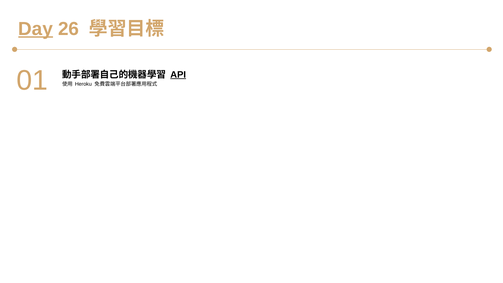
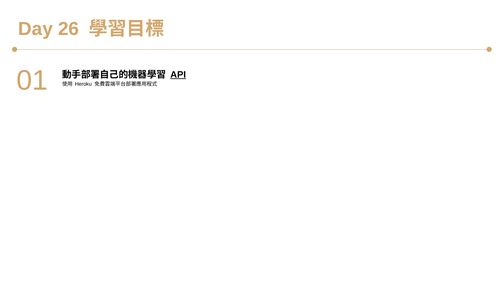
Day underline: present -> none (36, 29)
